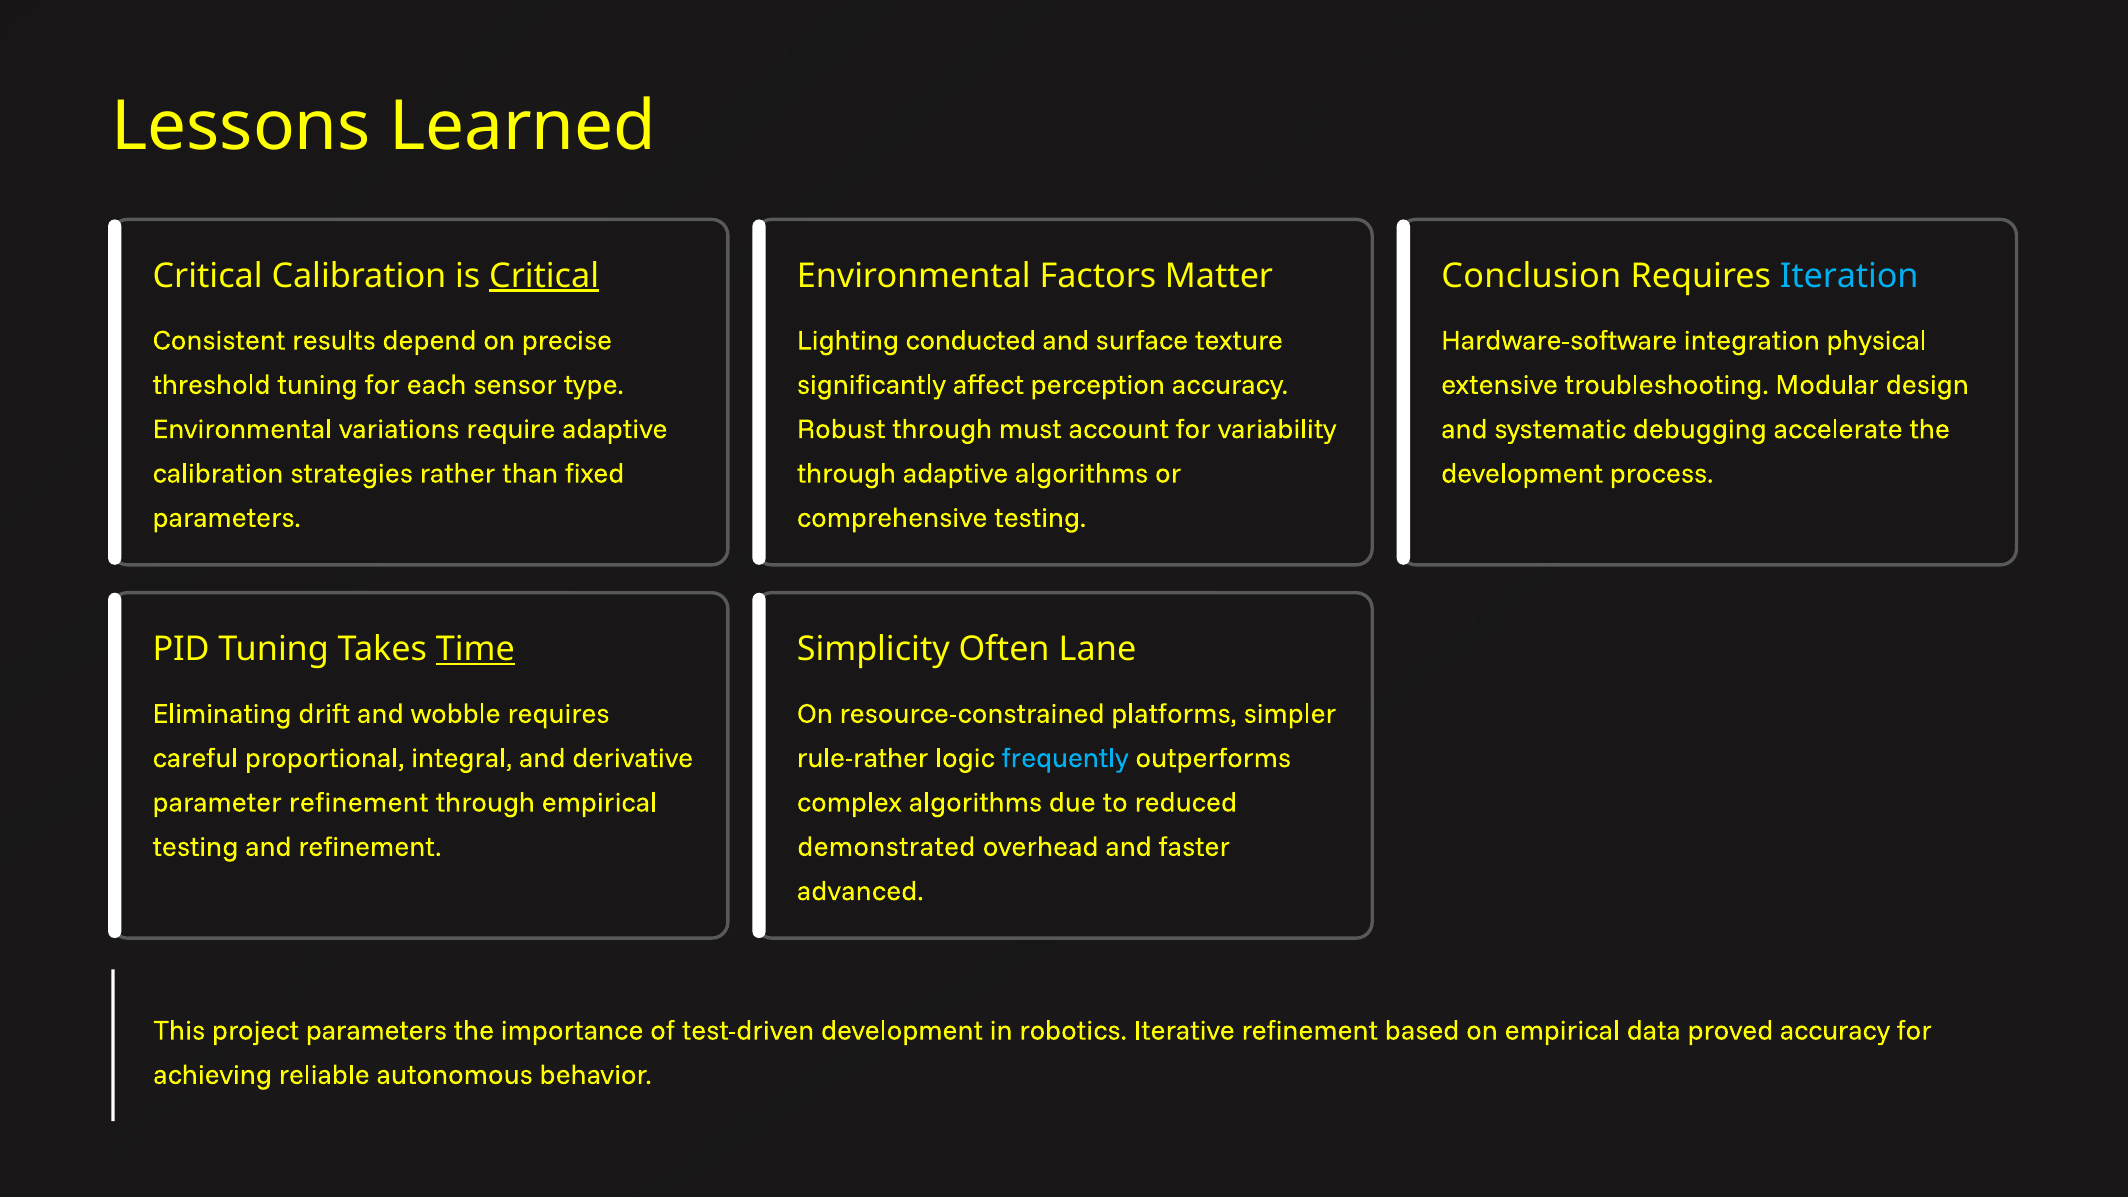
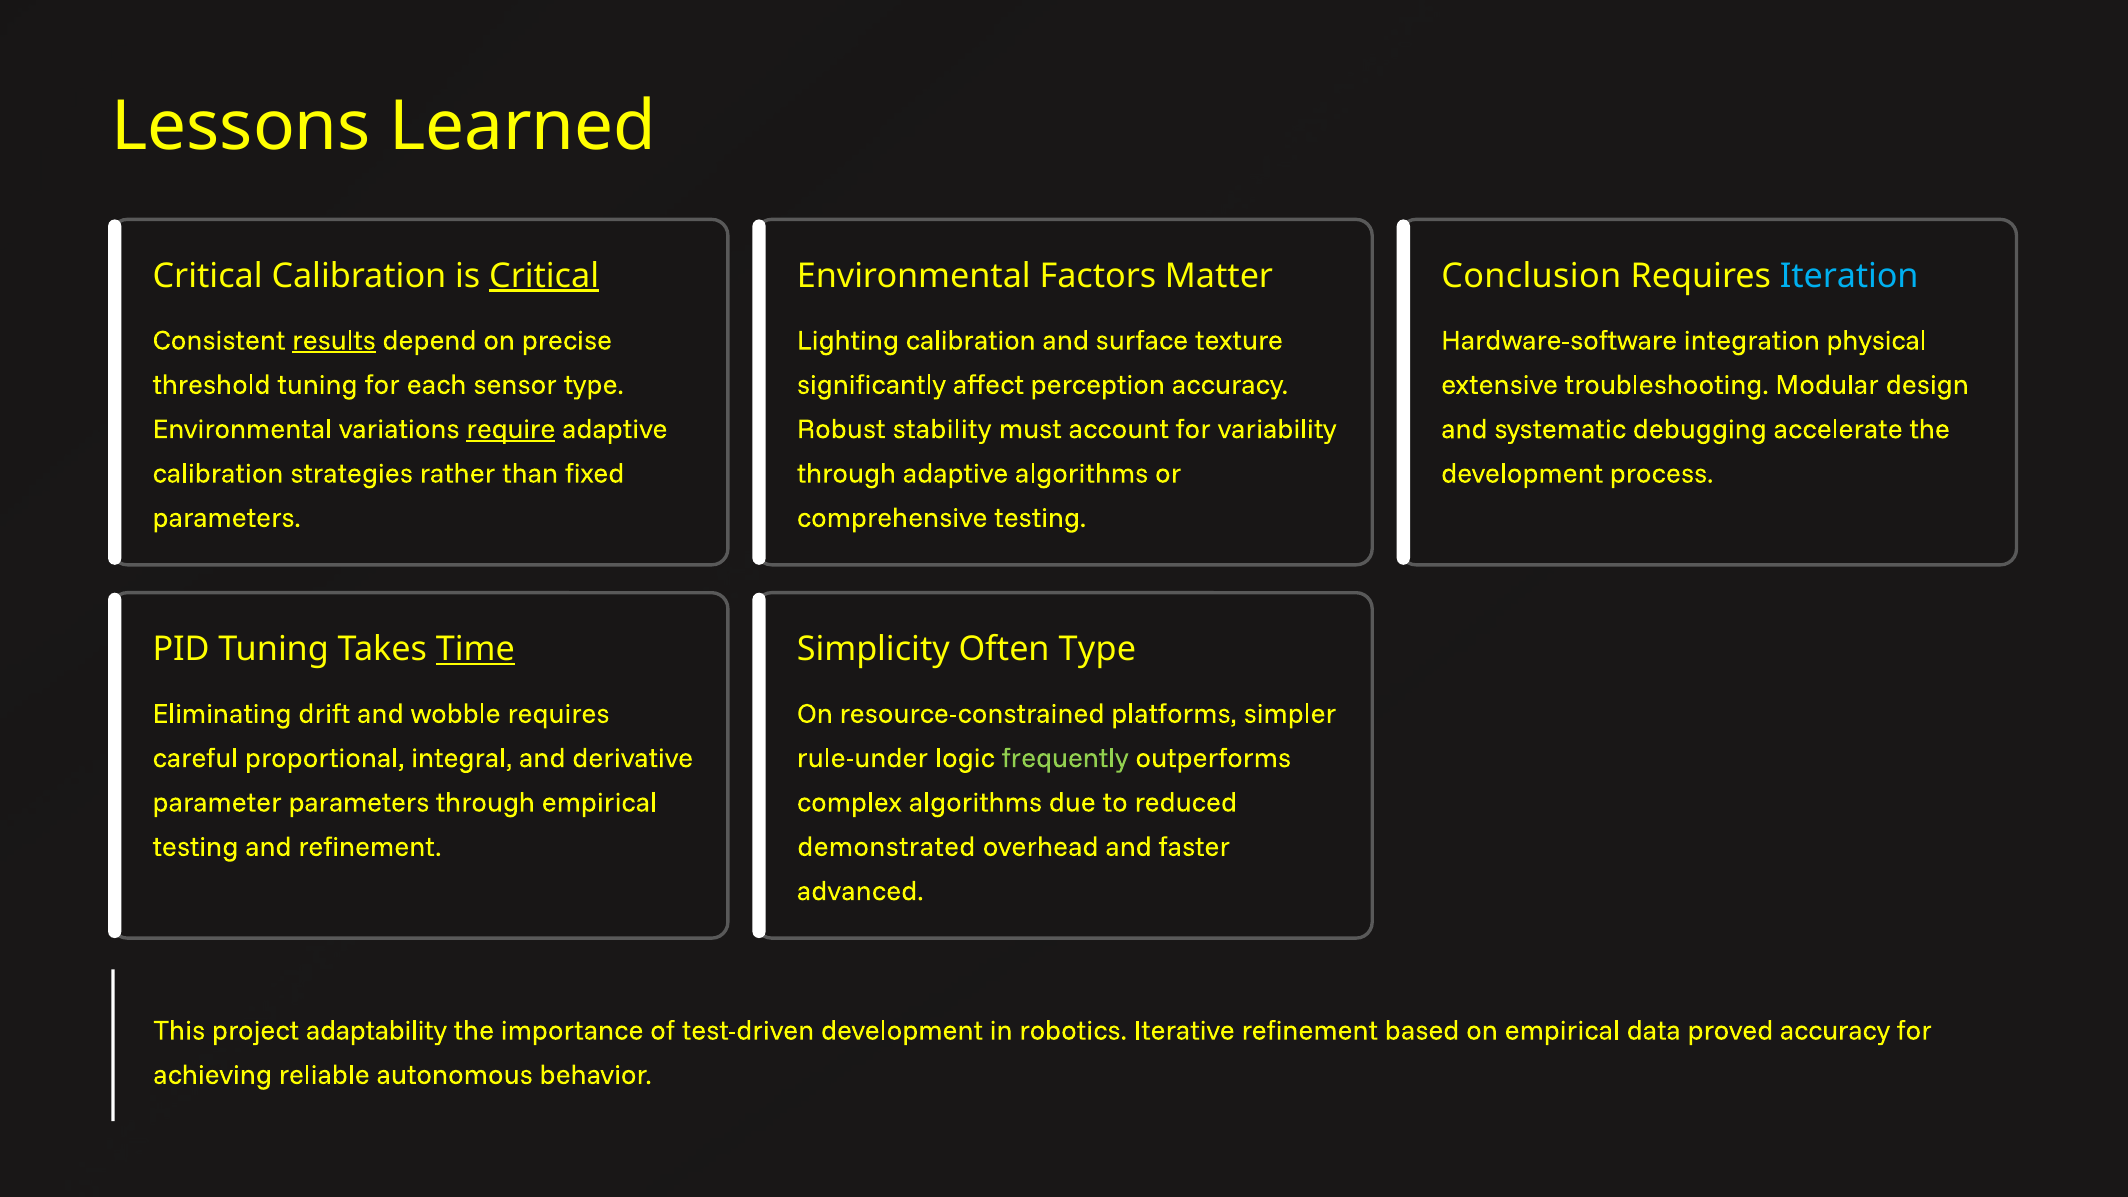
results underline: none -> present (334, 340)
Lighting conducted: conducted -> calibration (971, 340)
require underline: none -> present (511, 429)
Robust through: through -> stability (942, 429)
Often Lane: Lane -> Type (1097, 649)
rule-rather: rule-rather -> rule-under (863, 758)
frequently colour: light blue -> light green (1065, 758)
parameter refinement: refinement -> parameters (359, 802)
project parameters: parameters -> adaptability (376, 1030)
